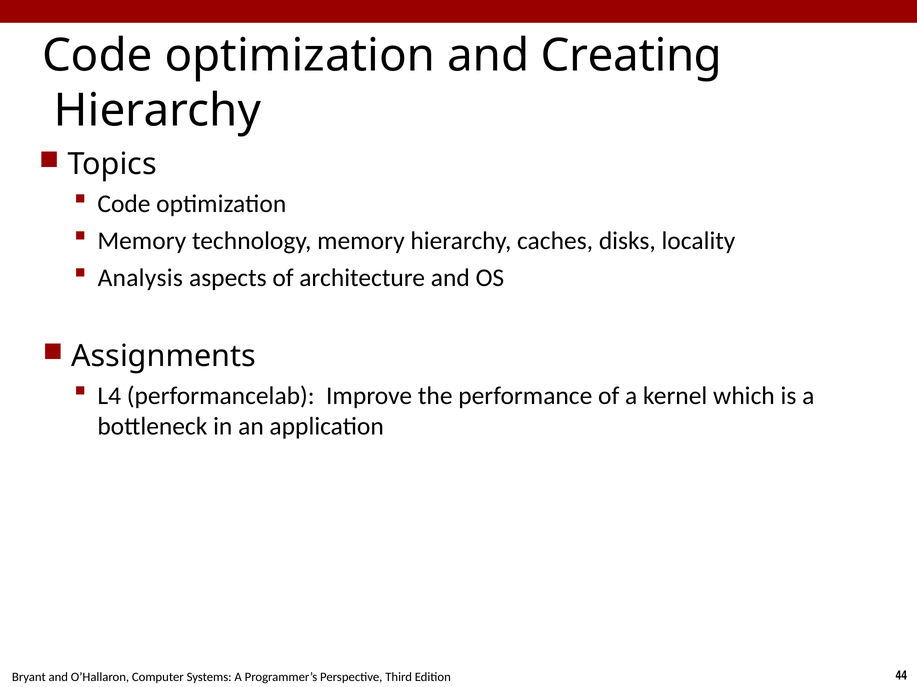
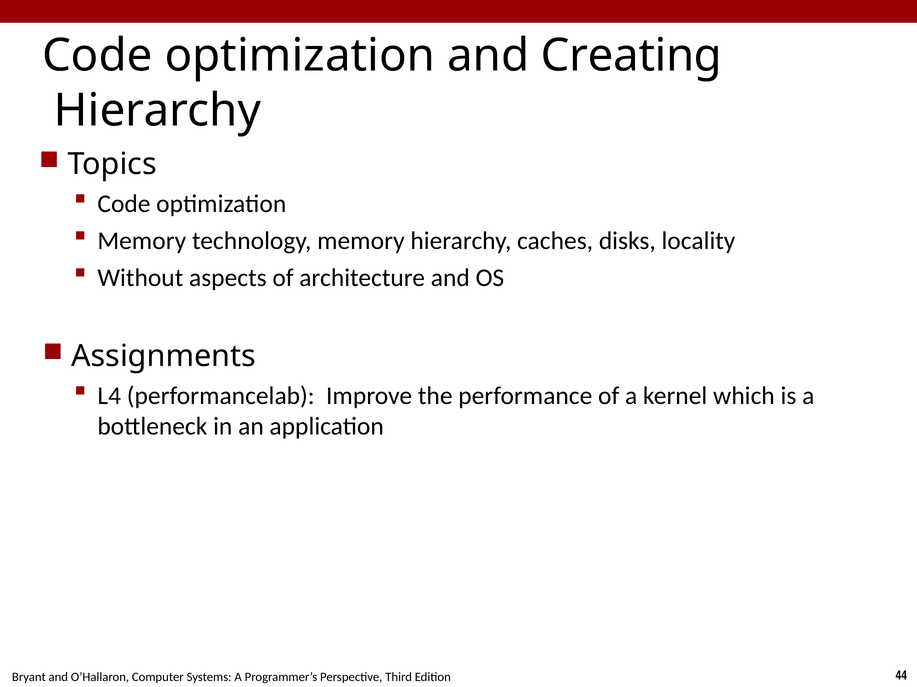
Analysis: Analysis -> Without (140, 278)
